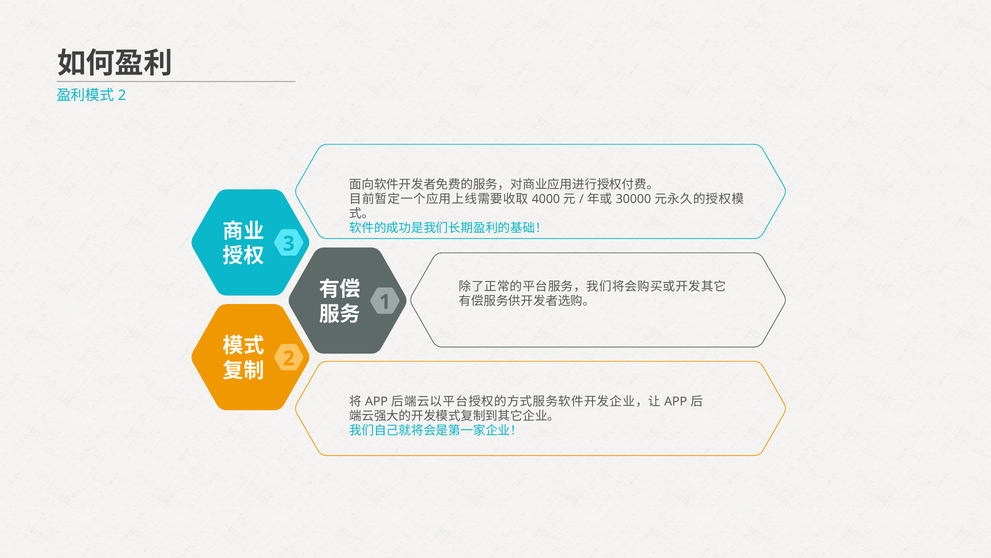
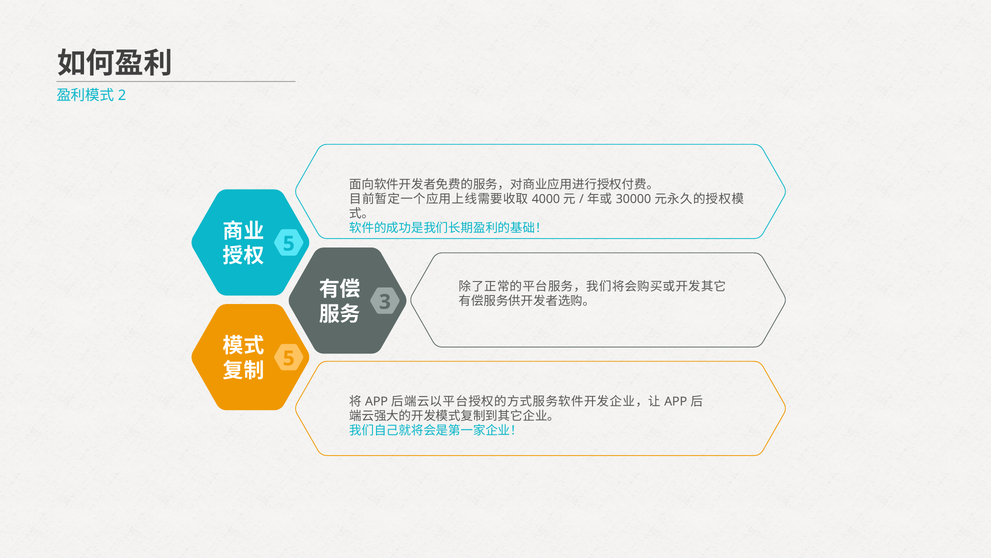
3: 3 -> 5 (289, 244)
1: 1 -> 3 (385, 302)
2: 2 -> 5 (289, 358)
